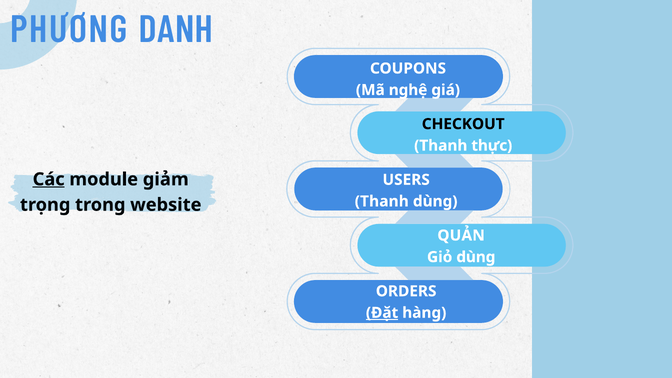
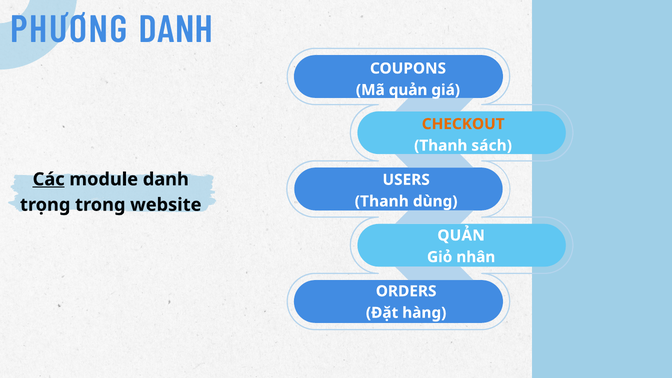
Mã nghệ: nghệ -> quản (408, 90)
CHECKOUT colour: black -> orange (463, 124)
thực: thực -> sách (492, 146)
module giảm: giảm -> danh (166, 179)
Giỏ dùng: dùng -> nhân (476, 257)
Đặt underline: present -> none (382, 313)
